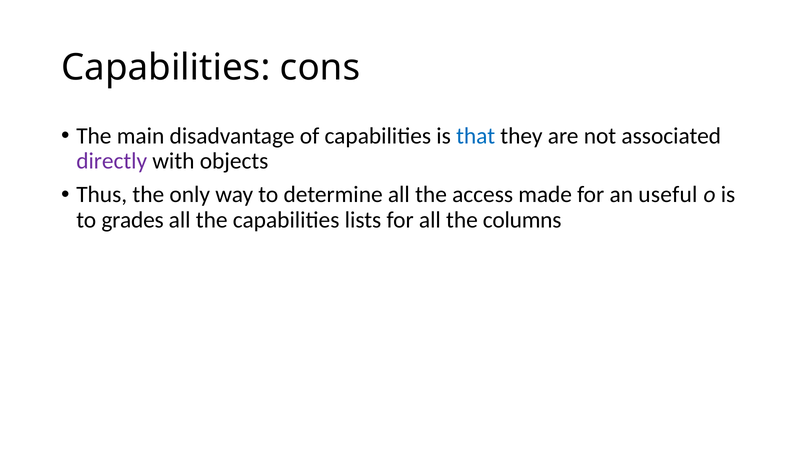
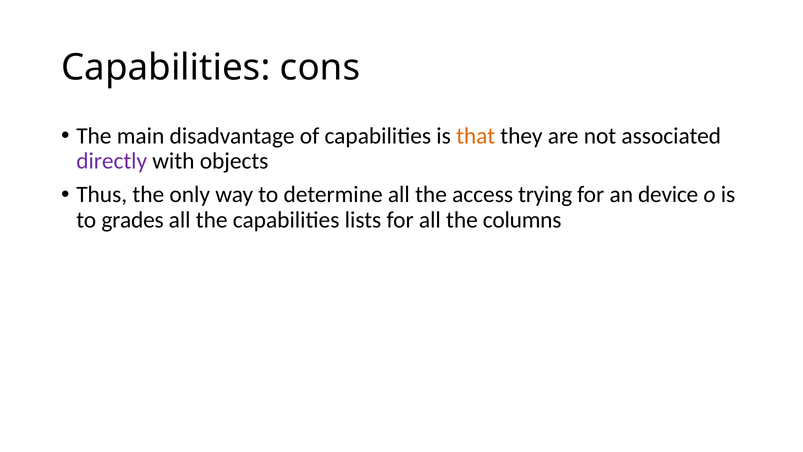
that colour: blue -> orange (476, 136)
made: made -> trying (545, 195)
useful: useful -> device (668, 195)
